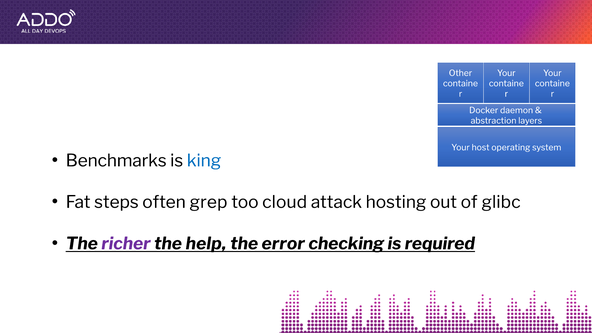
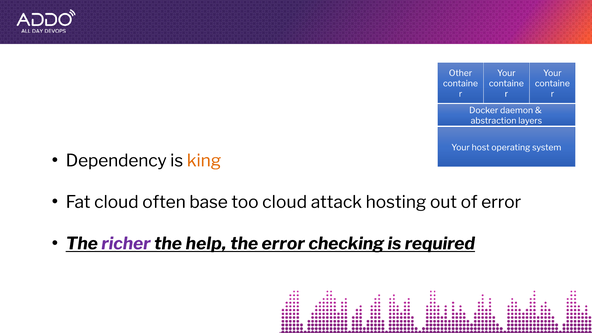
Benchmarks: Benchmarks -> Dependency (116, 161)
king colour: blue -> orange (204, 161)
Fat steps: steps -> cloud (116, 202)
grep: grep -> base (209, 202)
of glibc: glibc -> error (501, 202)
